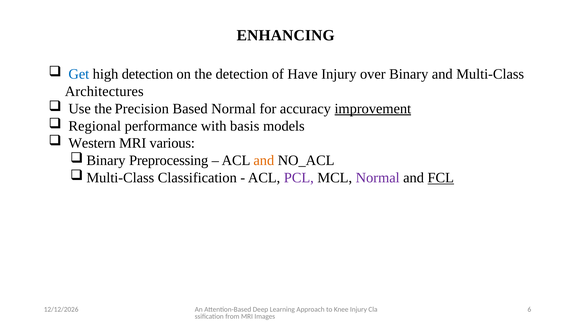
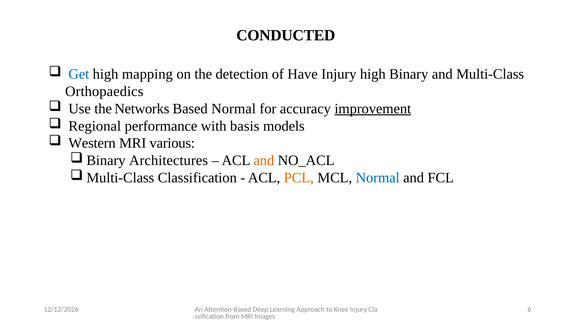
ENHANCING: ENHANCING -> CONDUCTED (286, 35)
high detection: detection -> mapping (147, 74)
Injury over: over -> high (373, 74)
Architectures: Architectures -> Orthopaedics (104, 91)
Precision: Precision -> Networks (142, 108)
Preprocessing: Preprocessing -> Architectures (169, 160)
PCL colour: purple -> orange (299, 177)
Normal colour: purple -> blue (378, 177)
FCL underline: present -> none (441, 177)
